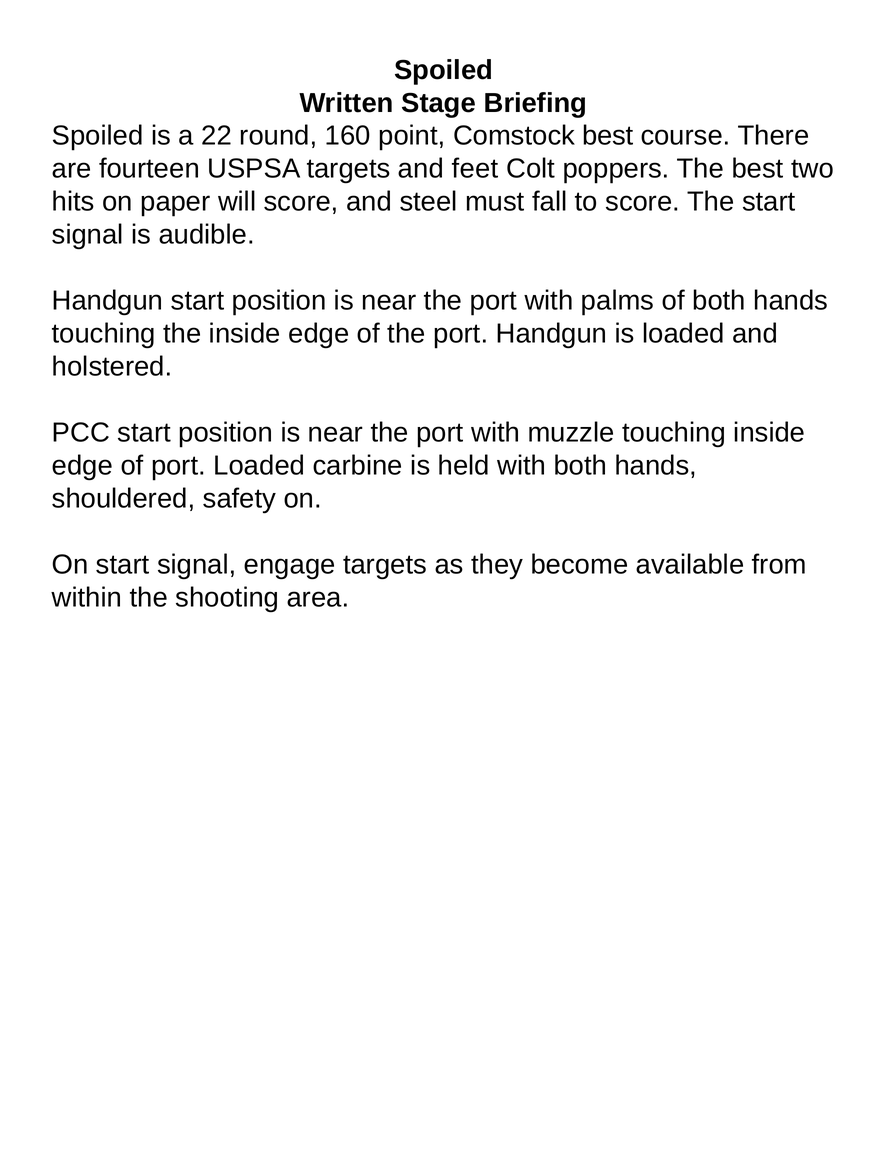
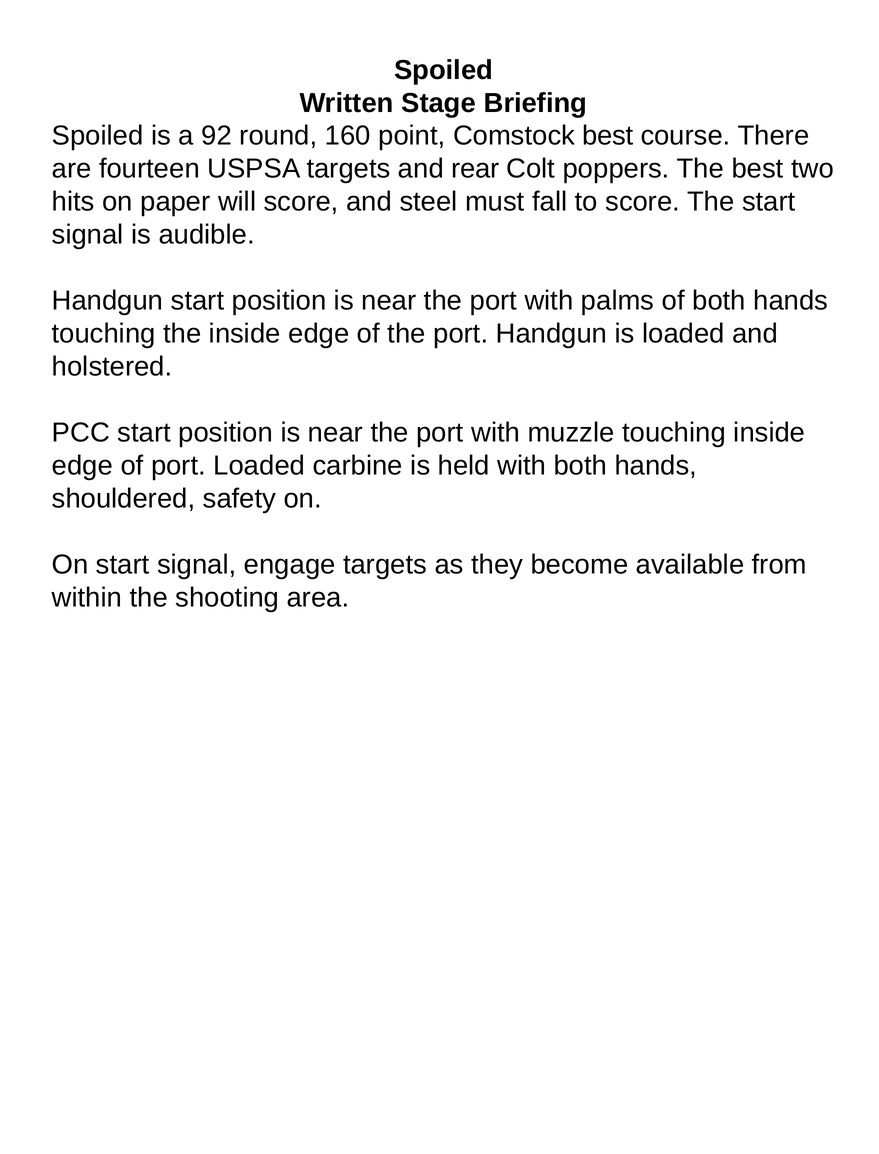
22: 22 -> 92 (217, 136)
feet: feet -> rear (475, 169)
